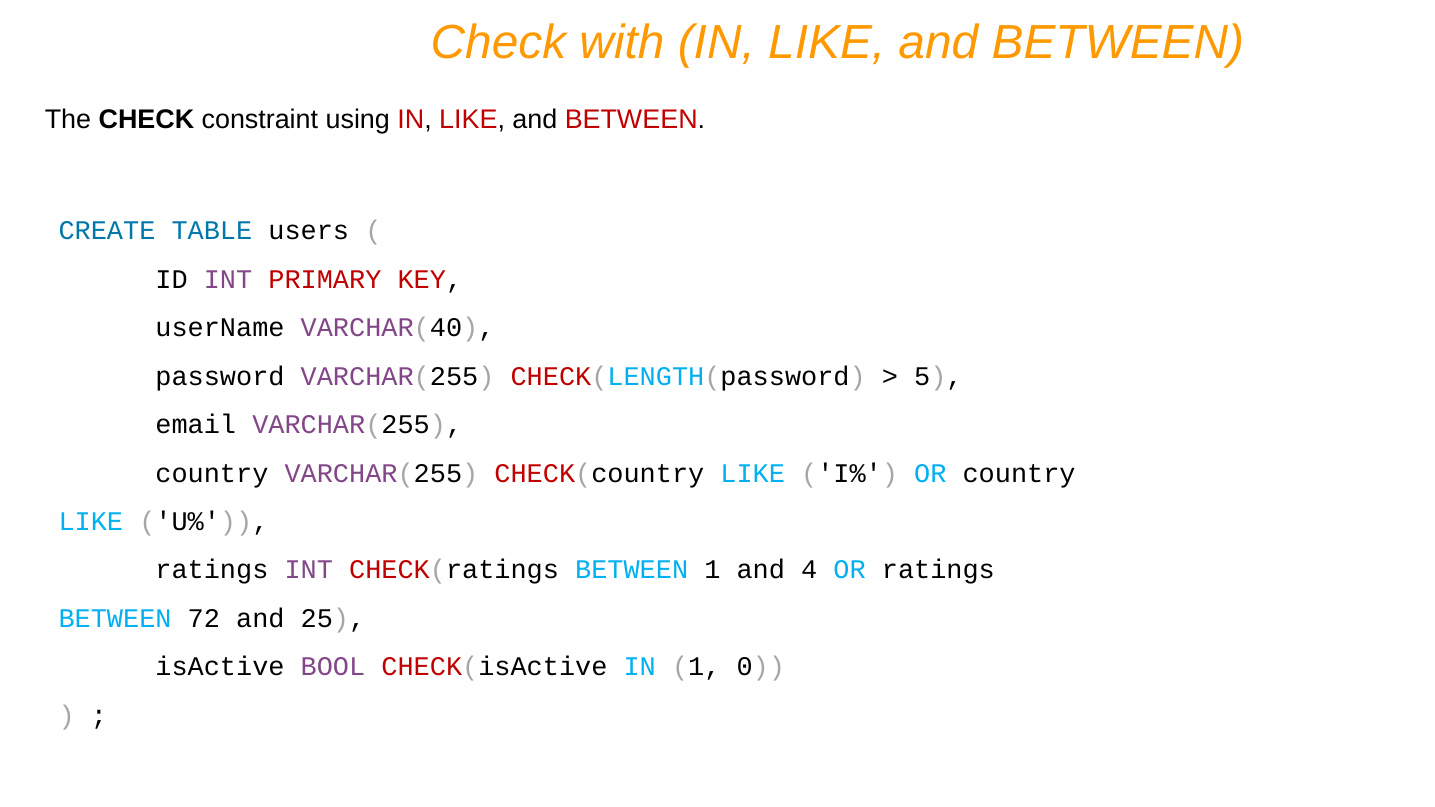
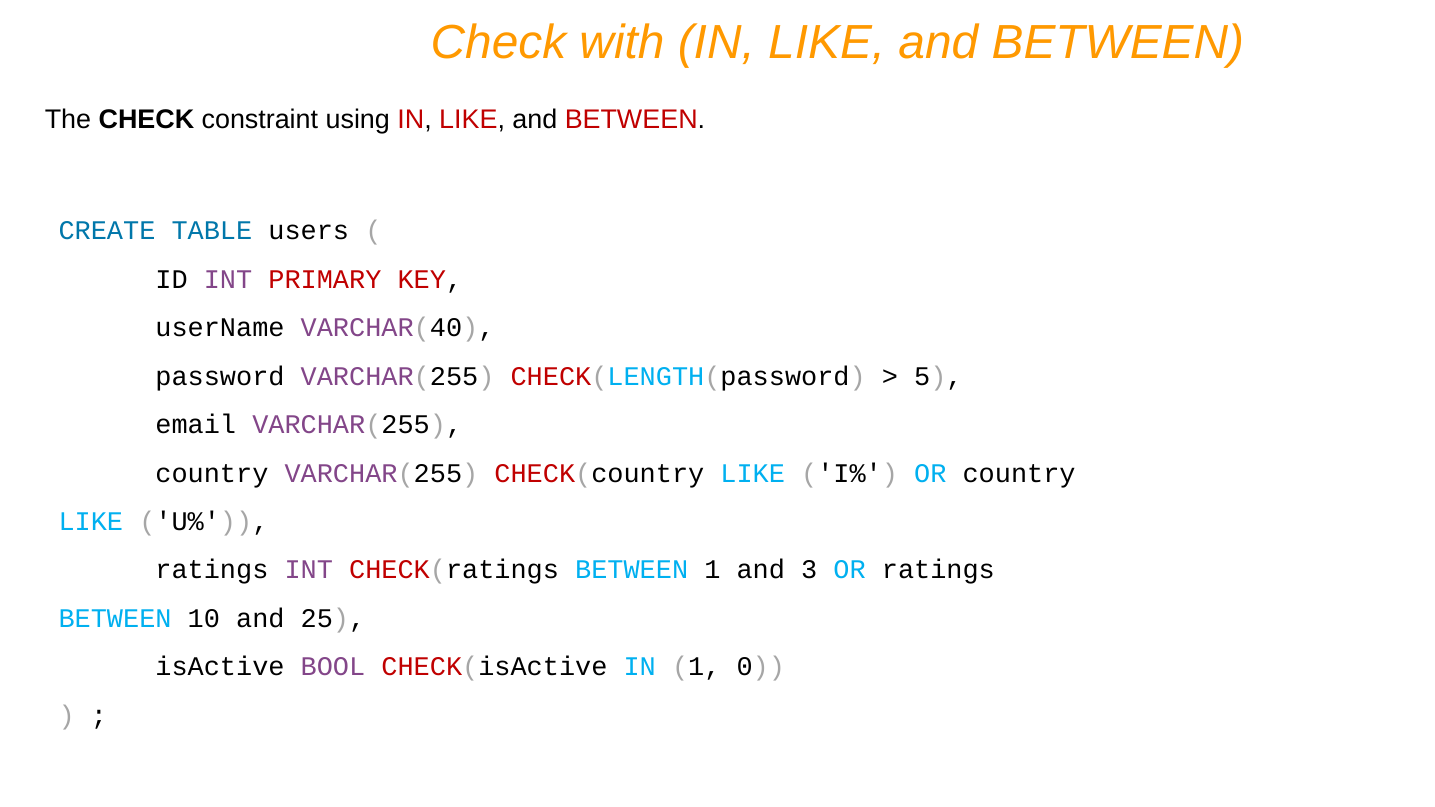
4: 4 -> 3 (809, 570)
72: 72 -> 10 (204, 619)
